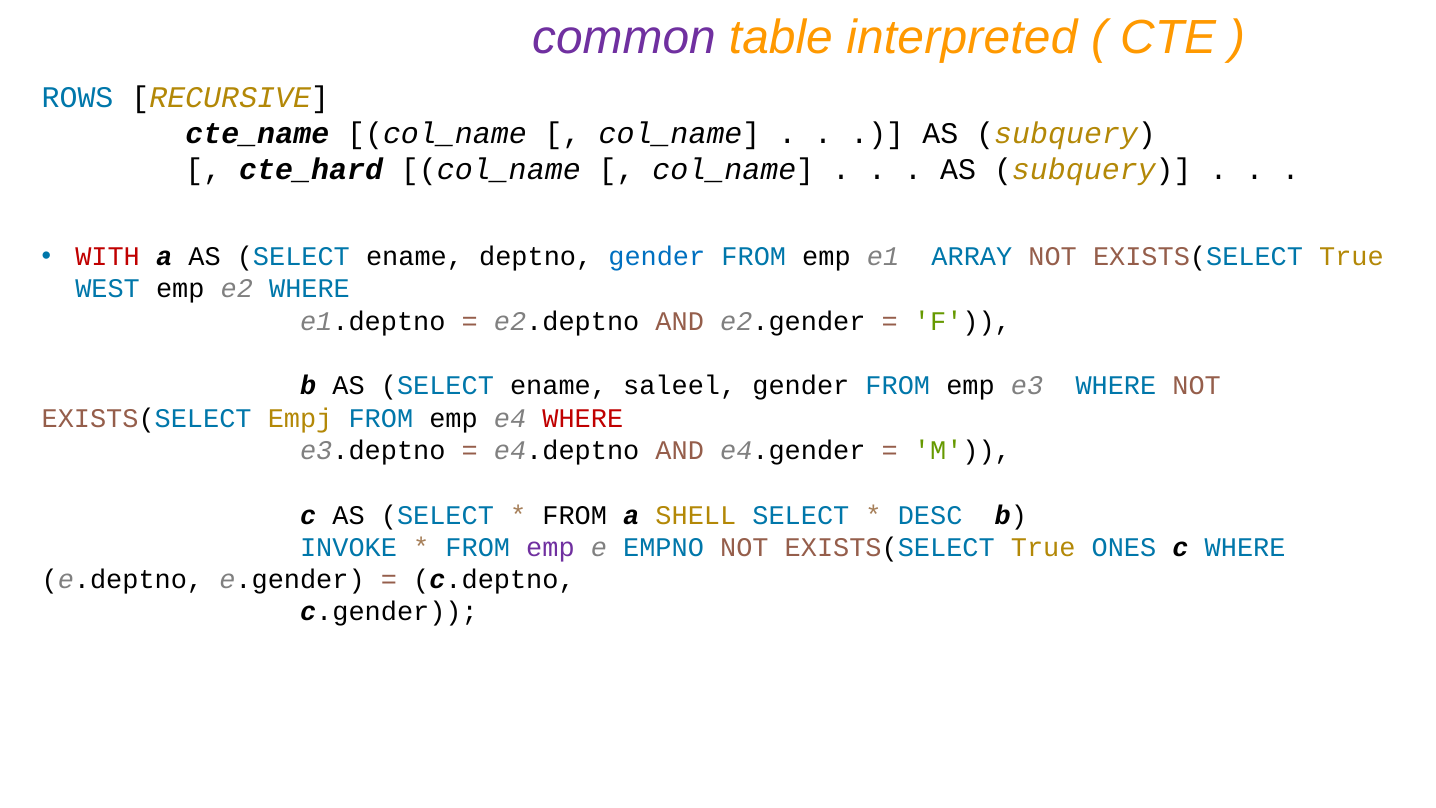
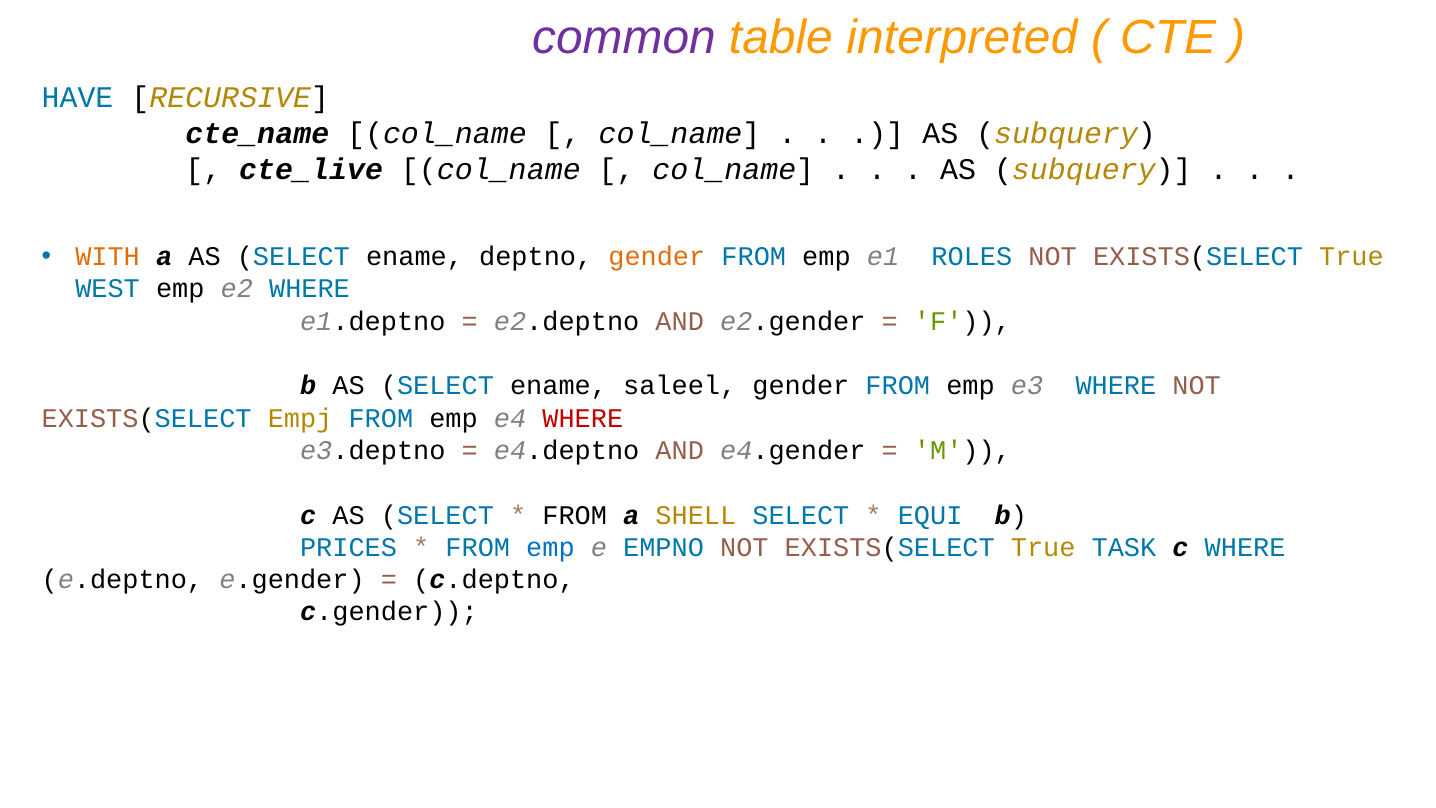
ROWS: ROWS -> HAVE (78, 98)
cte_hard: cte_hard -> cte_live (311, 169)
WITH colour: red -> orange (108, 257)
gender colour: blue -> orange (657, 257)
ARRAY: ARRAY -> ROLES (972, 257)
DESC: DESC -> EQUI (930, 515)
INVOKE: INVOKE -> PRICES (349, 547)
emp colour: purple -> blue (550, 547)
ONES: ONES -> TASK (1124, 547)
